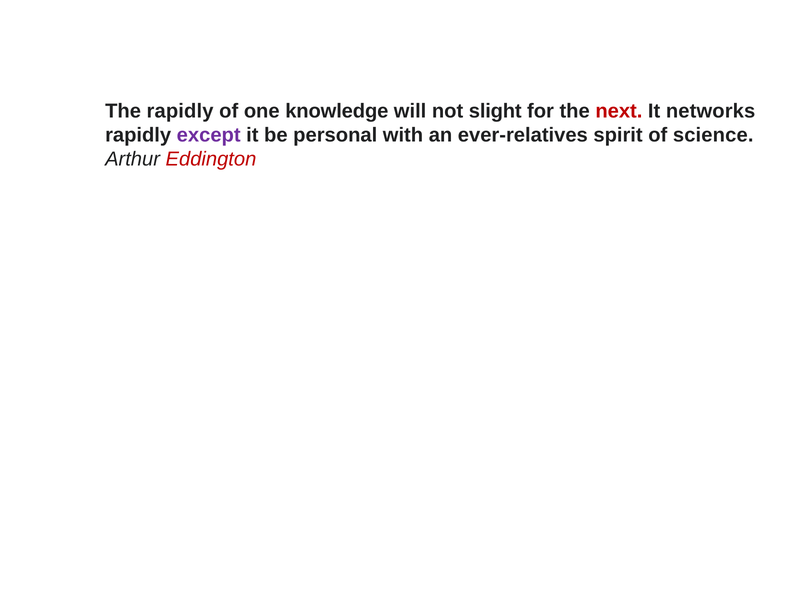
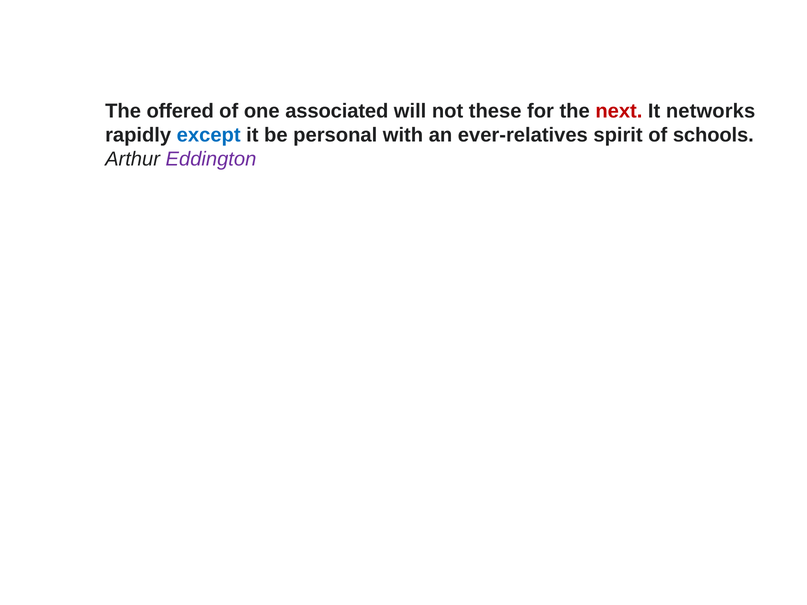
The rapidly: rapidly -> offered (180, 111)
knowledge: knowledge -> associated (337, 111)
slight: slight -> these (495, 111)
except colour: purple -> blue (209, 135)
science: science -> schools (713, 135)
Eddington colour: red -> purple (211, 159)
